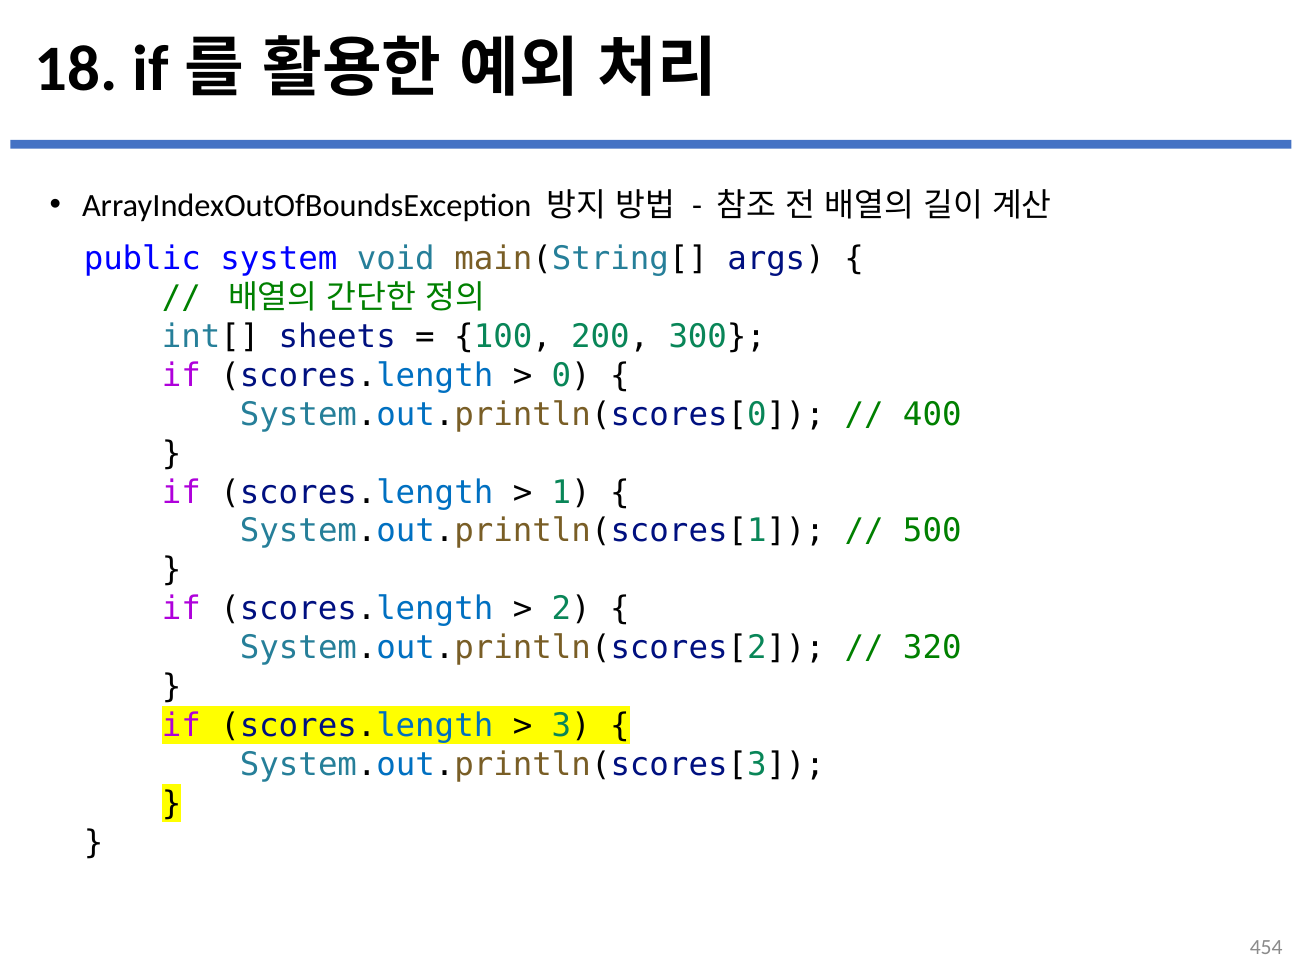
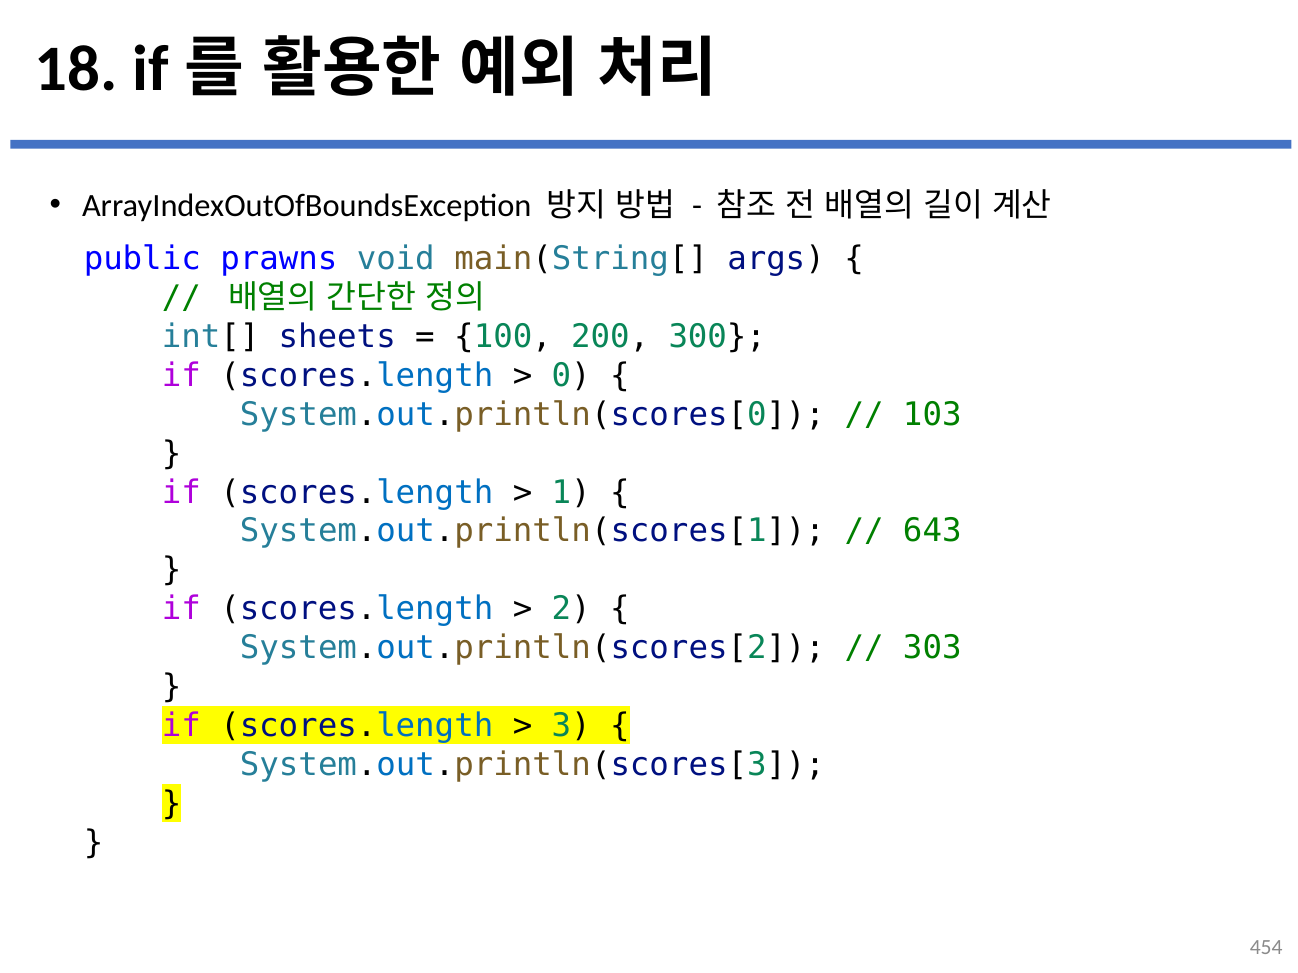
system: system -> prawns (279, 259)
400: 400 -> 103 (932, 415)
500: 500 -> 643 (932, 532)
320: 320 -> 303 (932, 648)
